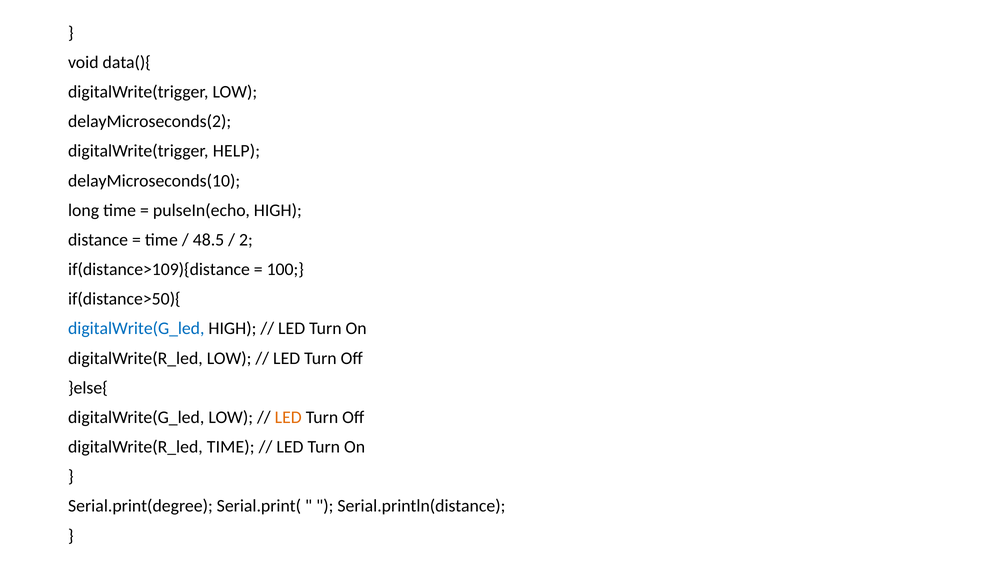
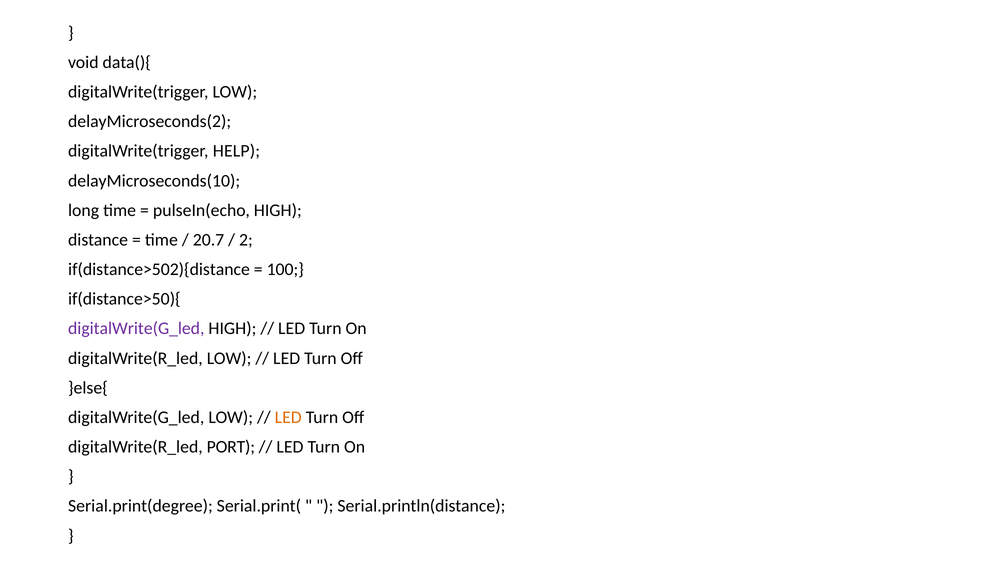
48.5: 48.5 -> 20.7 (208, 240)
if(distance>109){distance: if(distance>109){distance -> if(distance>502){distance (159, 269)
digitalWrite(G_led colour: blue -> purple (136, 329)
digitalWrite(R_led TIME: TIME -> PORT (231, 447)
